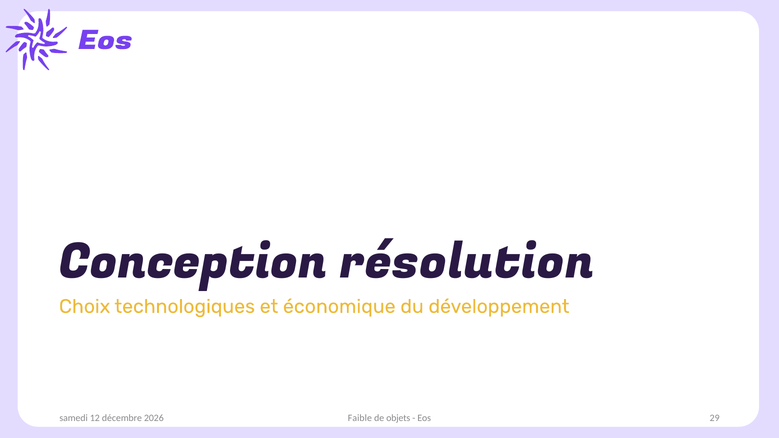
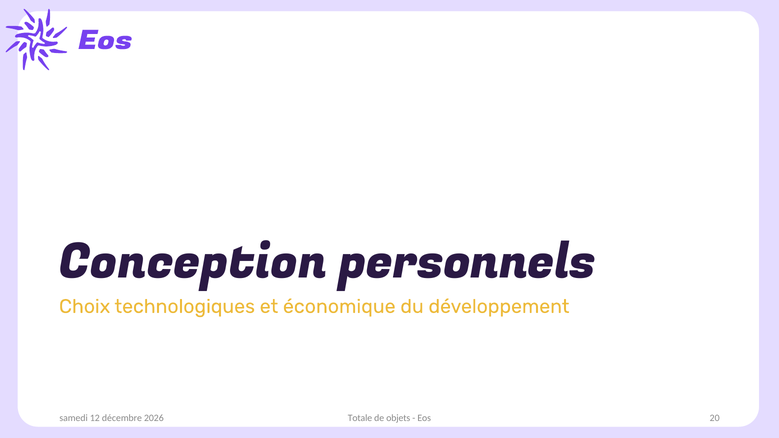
résolution: résolution -> personnels (467, 262)
Faible: Faible -> Totale (360, 418)
29: 29 -> 20 (715, 418)
